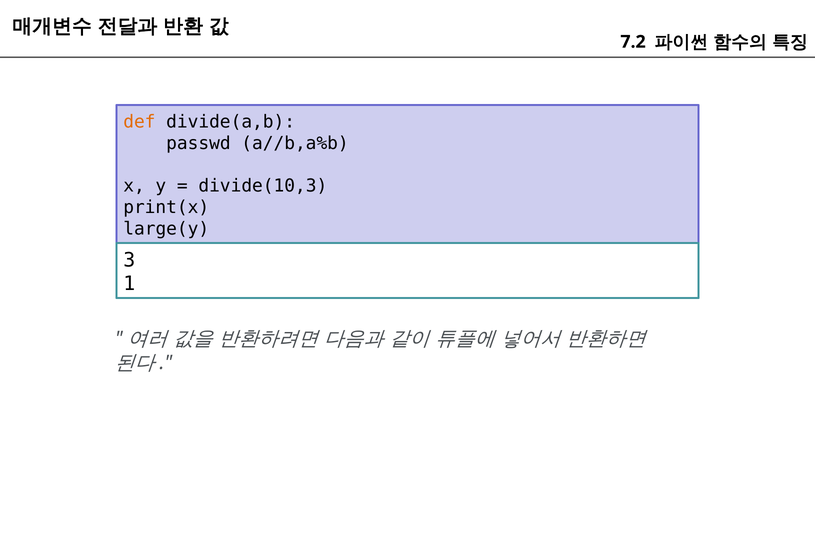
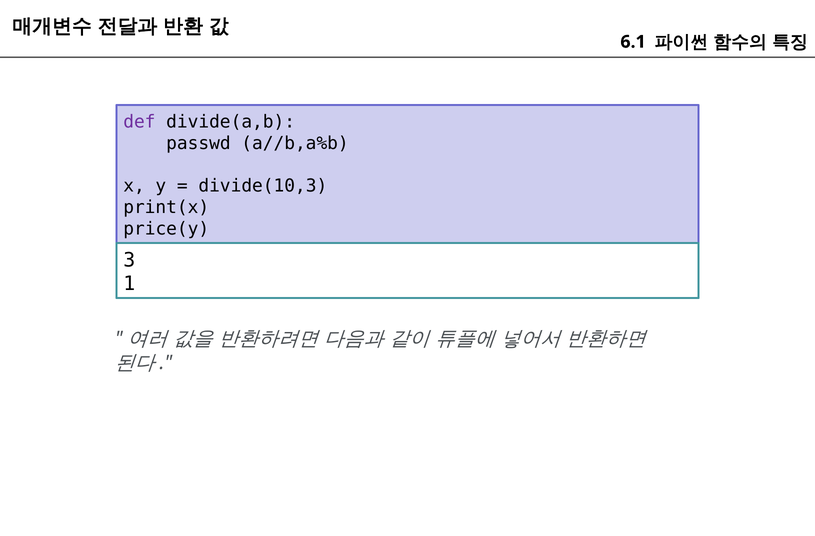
7.2: 7.2 -> 6.1 (633, 42)
def colour: orange -> purple (139, 122)
large(y: large(y -> price(y (166, 229)
